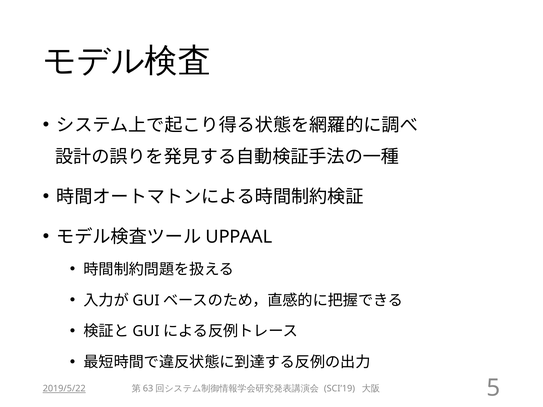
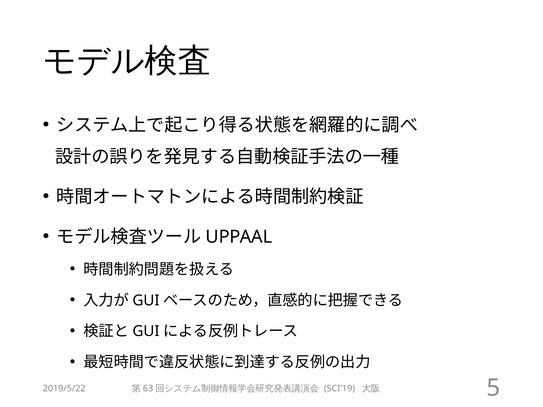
2019/5/22 underline: present -> none (64, 389)
